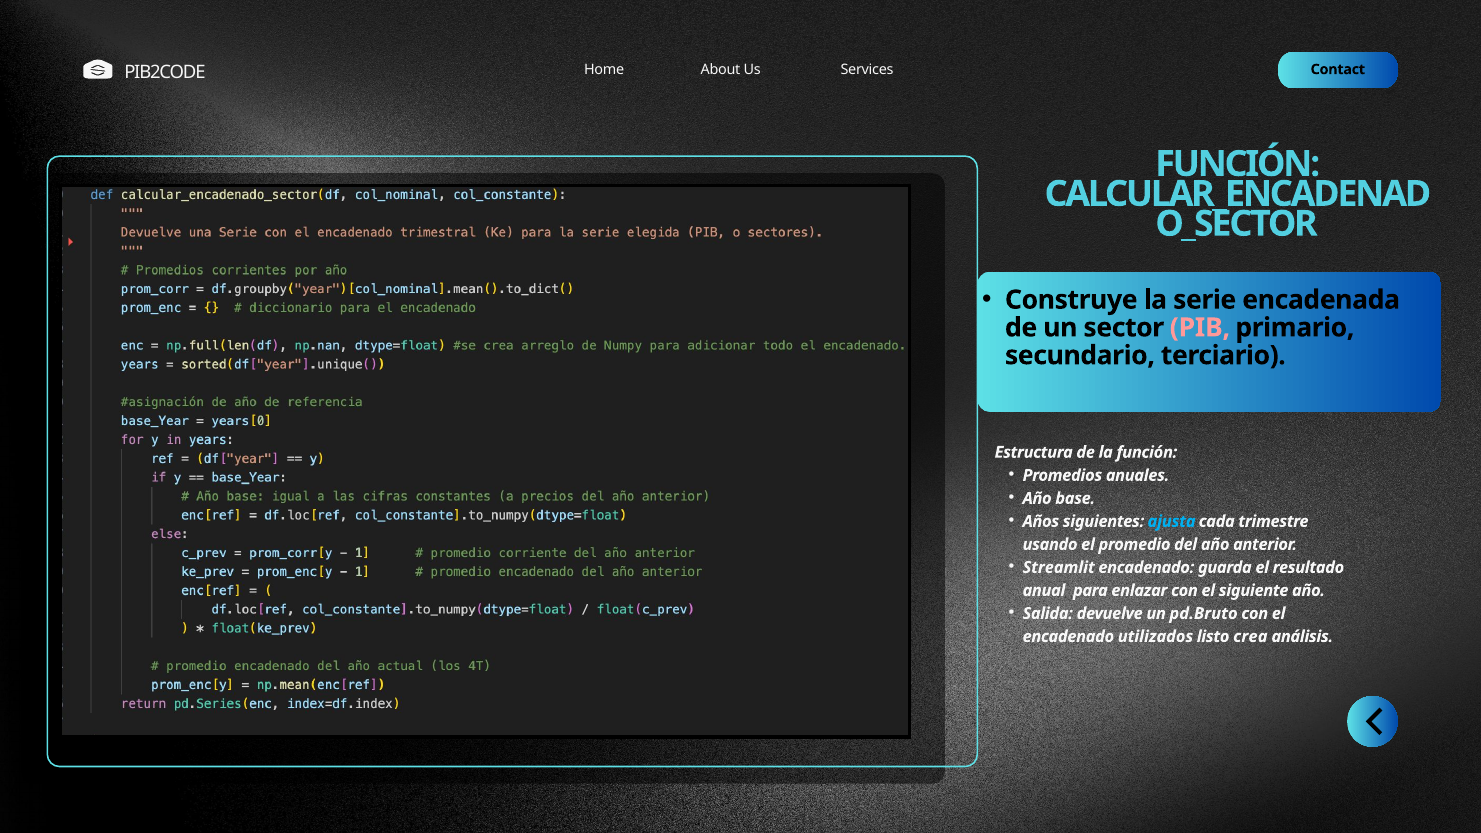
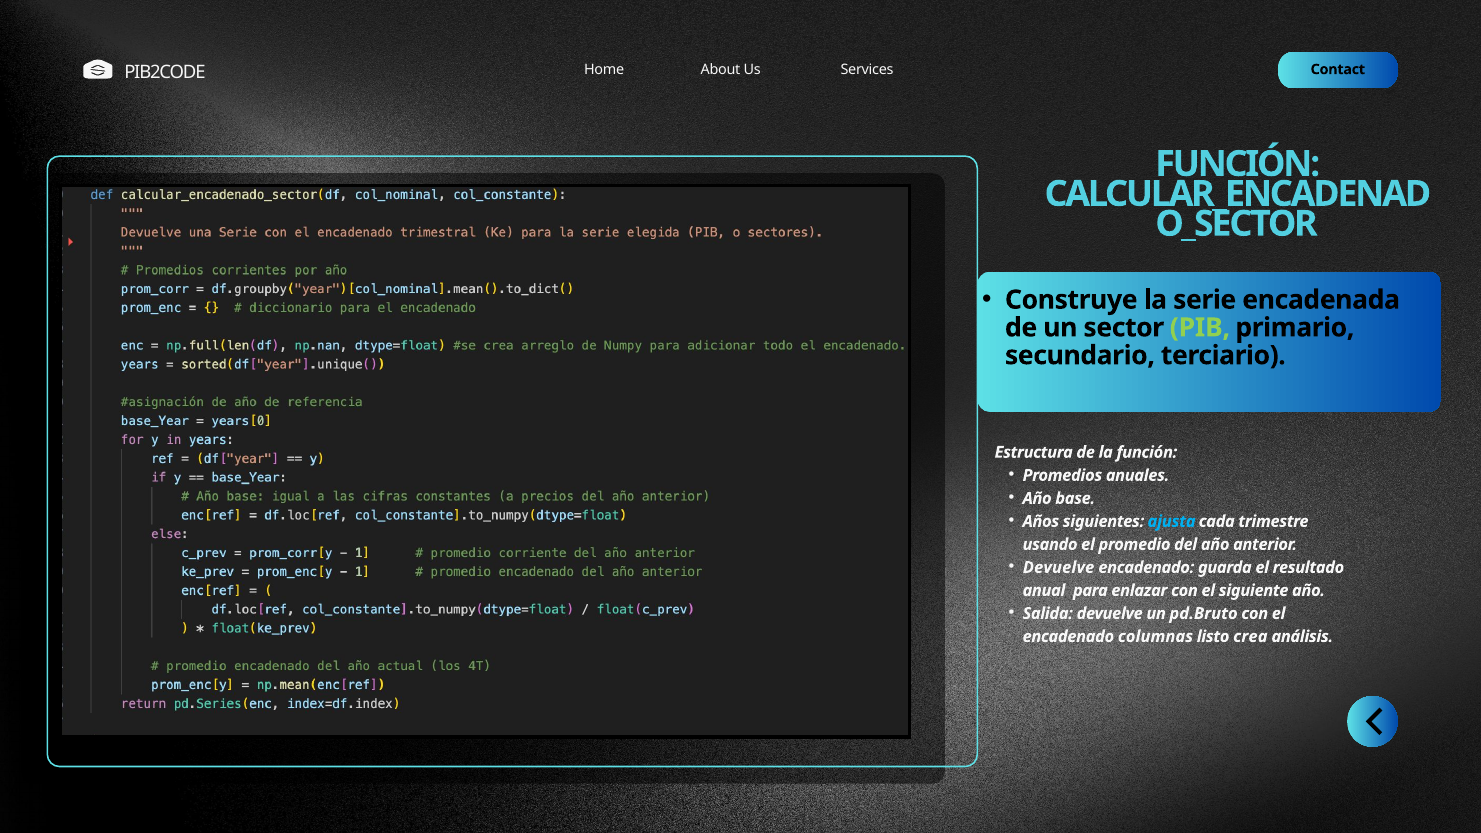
PIB colour: pink -> light green (1200, 328)
Streamlit: Streamlit -> Devuelve (1059, 567)
utilizados: utilizados -> columnas (1155, 637)
